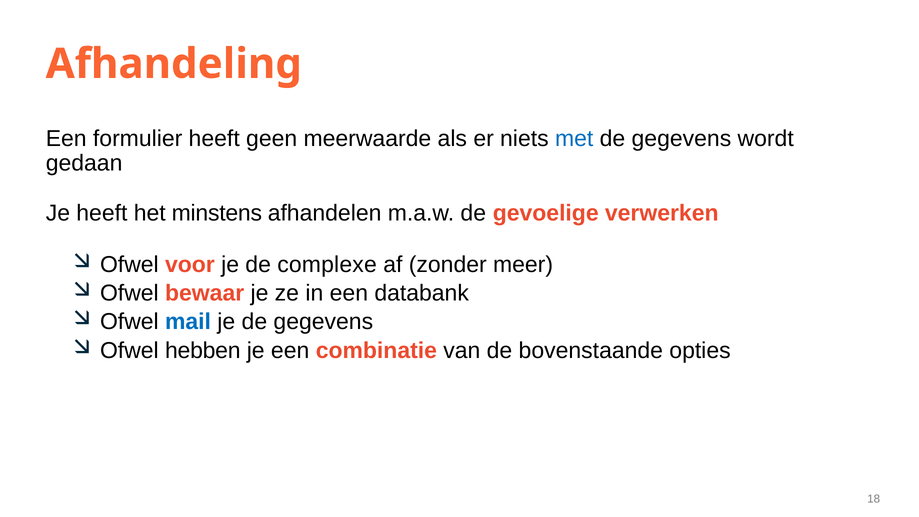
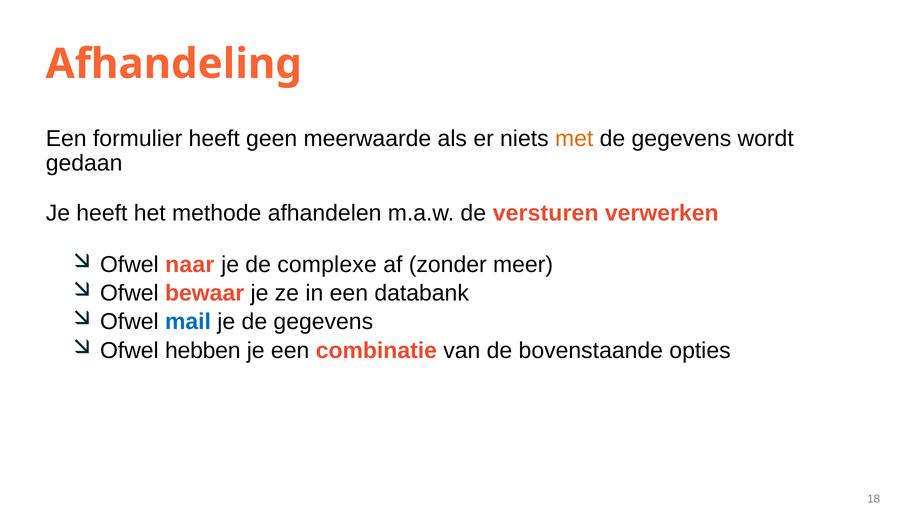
met colour: blue -> orange (574, 138)
minstens: minstens -> methode (217, 213)
gevoelige: gevoelige -> versturen (546, 213)
voor: voor -> naar (190, 264)
